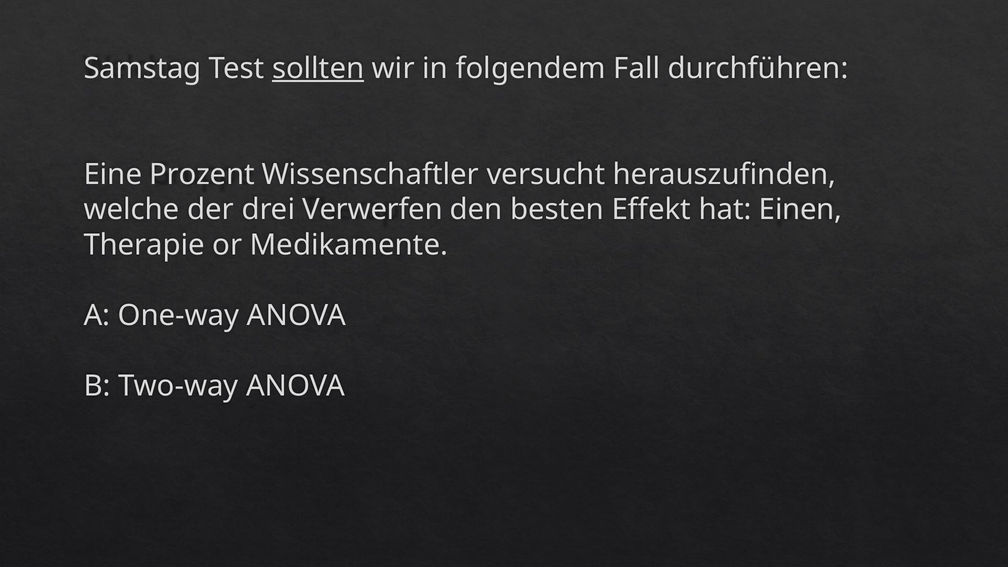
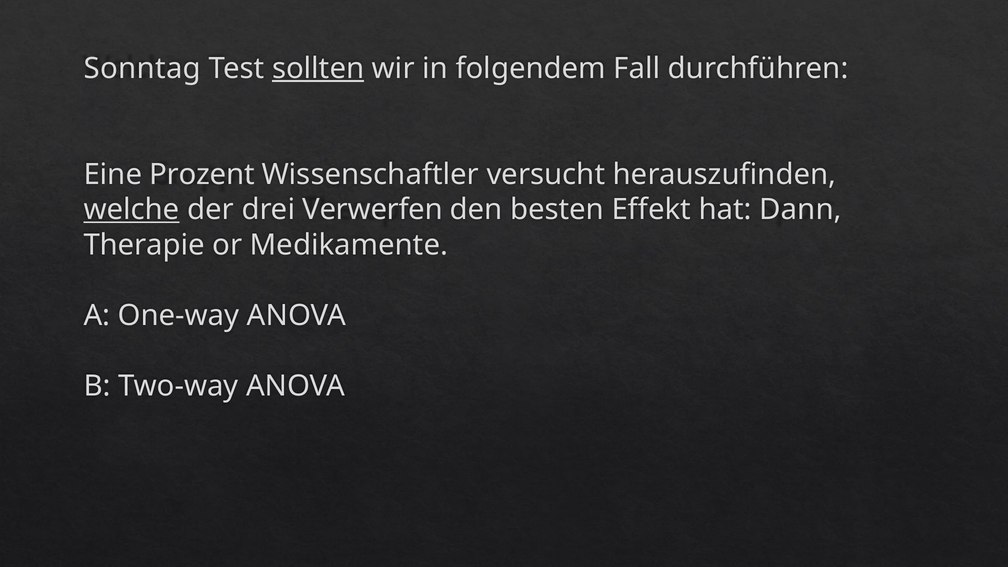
Samstag: Samstag -> Sonntag (142, 68)
welche underline: none -> present (132, 210)
Einen: Einen -> Dann (800, 210)
